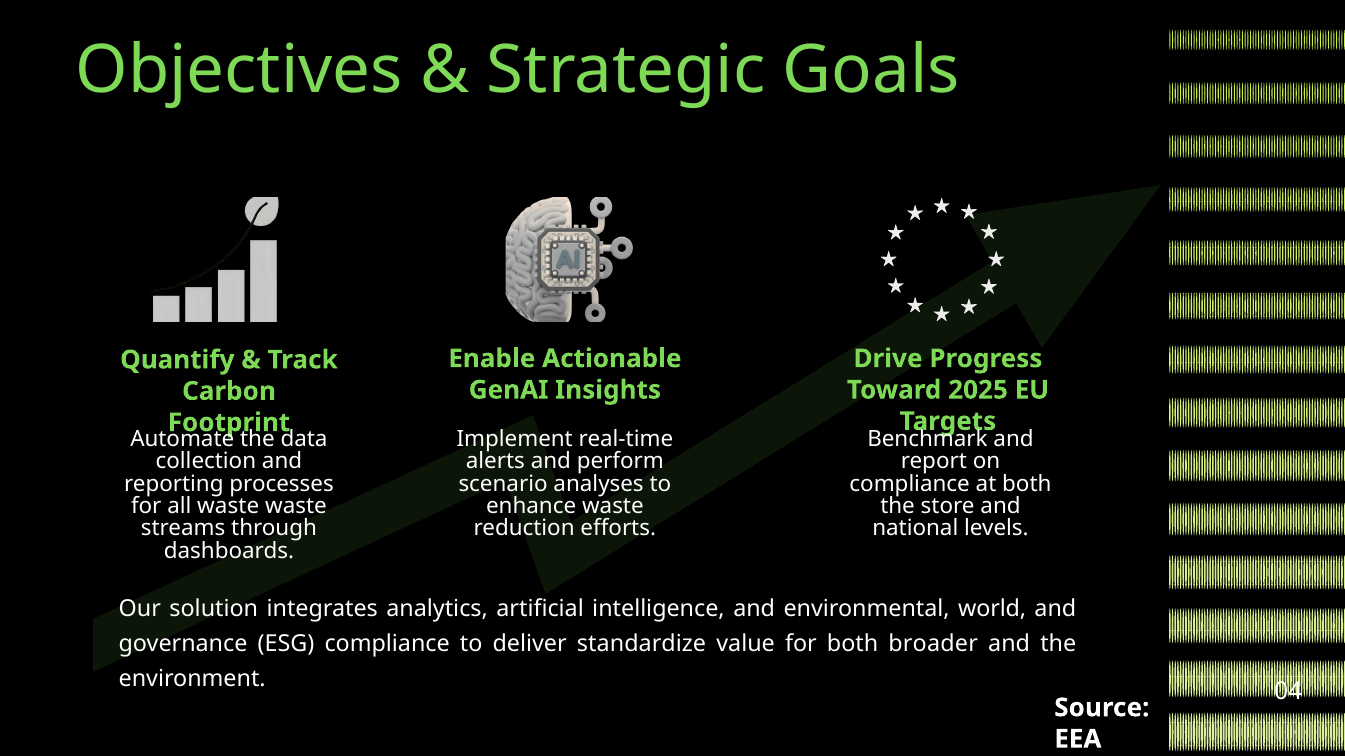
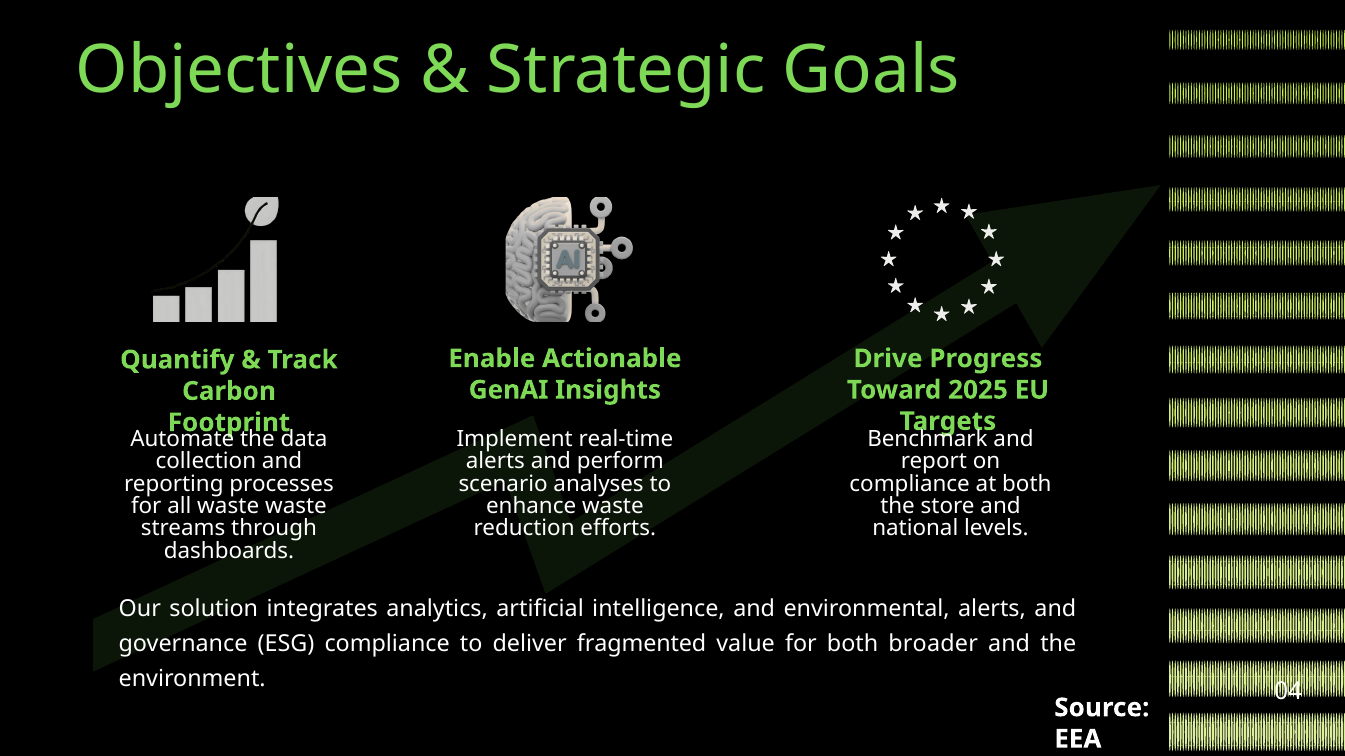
environmental world: world -> alerts (992, 609)
standardize: standardize -> fragmented (642, 644)
